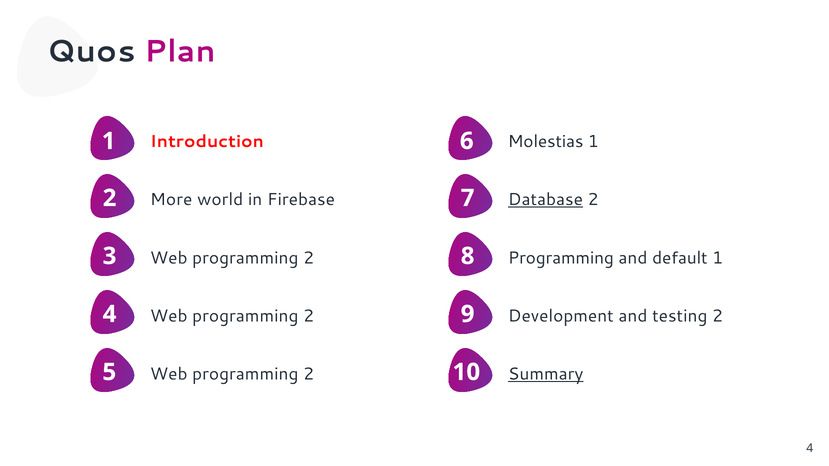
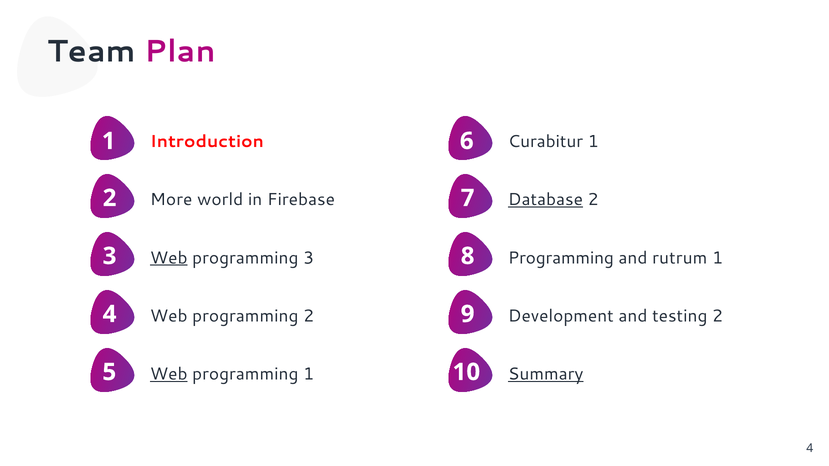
Quos: Quos -> Team (91, 52)
Molestias: Molestias -> Curabitur (546, 142)
Web underline: none -> present (169, 258)
2: 2 -> 3 (309, 258)
default: default -> rutrum (680, 258)
Web underline: none -> present (169, 374)
2: 2 -> 1 (309, 374)
